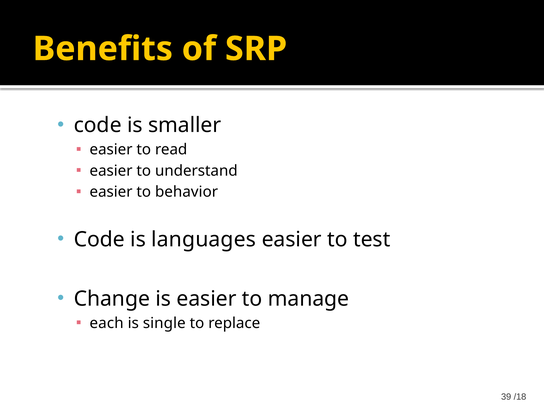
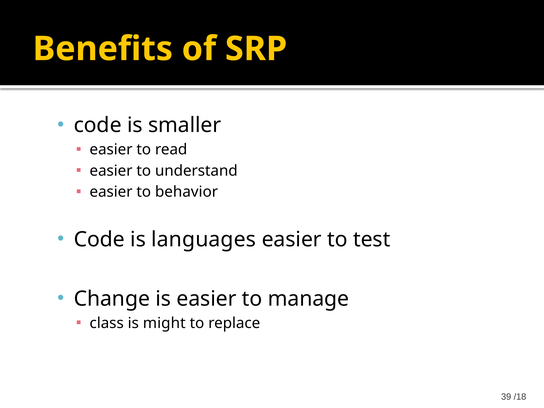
each: each -> class (107, 323)
single: single -> might (164, 323)
